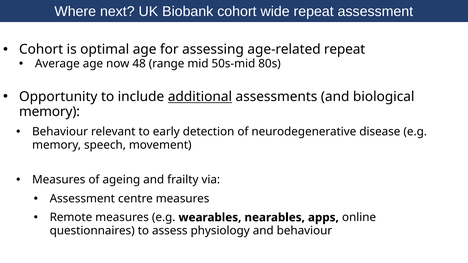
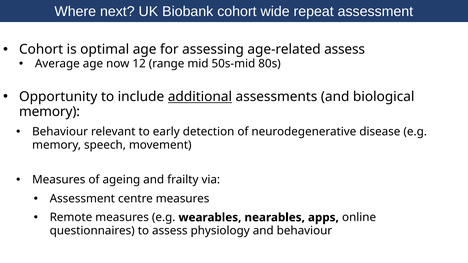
age-related repeat: repeat -> assess (345, 49)
48: 48 -> 12 (139, 64)
